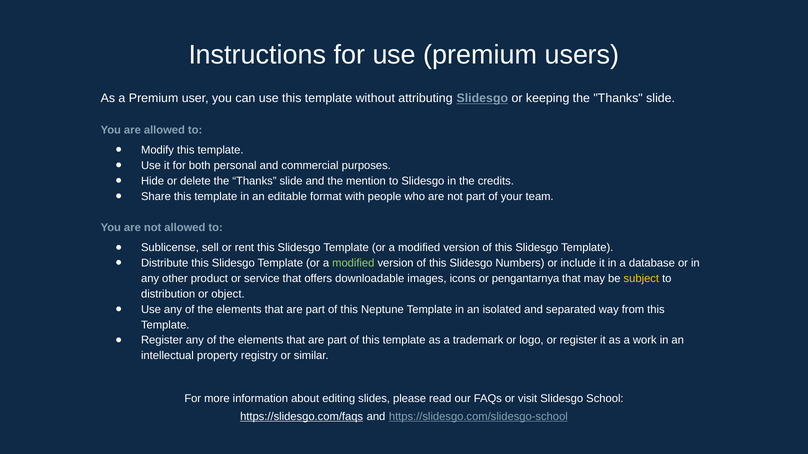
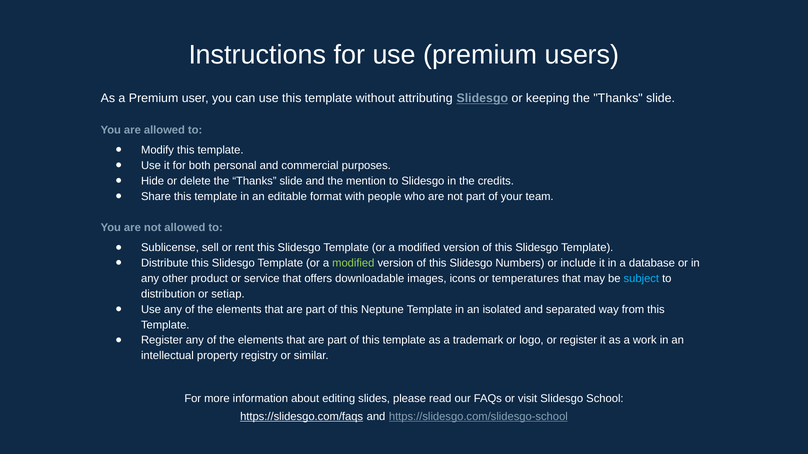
pengantarnya: pengantarnya -> temperatures (525, 279)
subject colour: yellow -> light blue (641, 279)
object: object -> setiap (228, 294)
